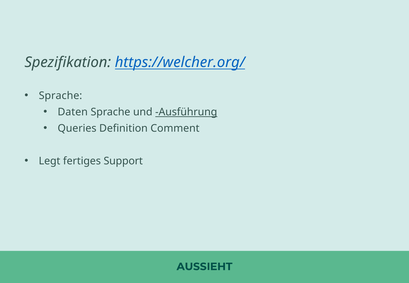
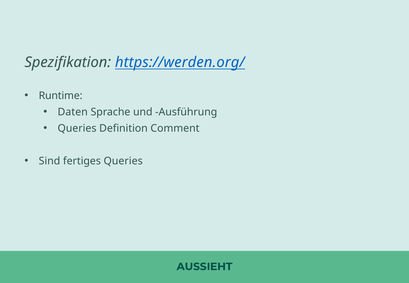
https://welcher.org/: https://welcher.org/ -> https://werden.org/ (180, 62)
Sprache: Sprache -> Runtime (61, 96)
Ausführung underline: present -> none (186, 112)
Legt: Legt -> Sind (49, 161)
fertiges Support: Support -> Queries (123, 161)
